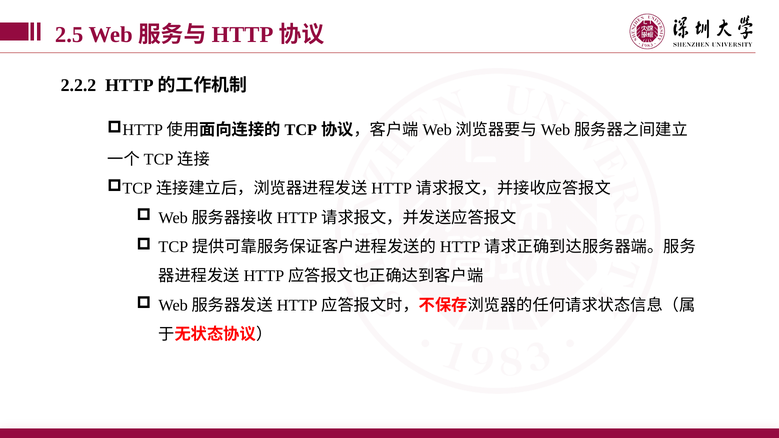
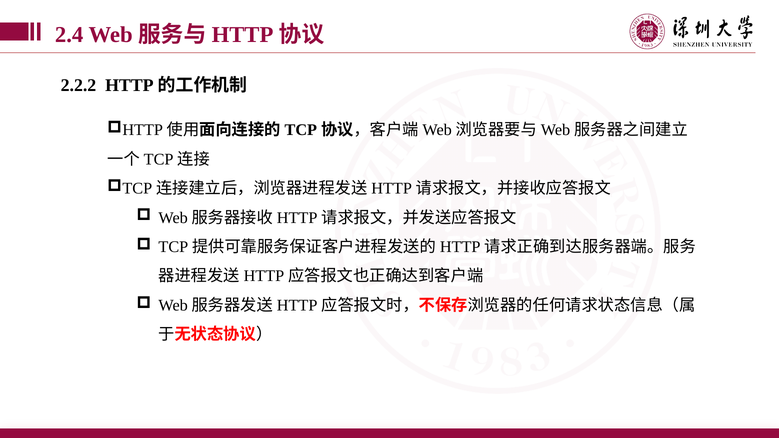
2.5: 2.5 -> 2.4 (69, 35)
